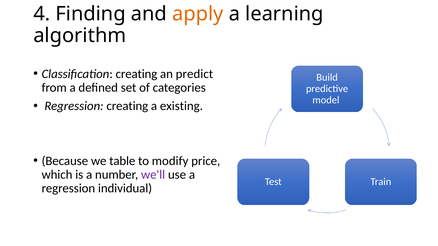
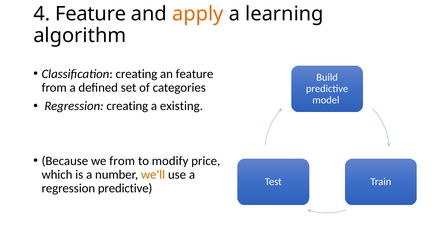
4 Finding: Finding -> Feature (91, 14)
an predict: predict -> feature (195, 74)
we table: table -> from (122, 161)
we'll colour: purple -> orange (153, 175)
regression individual: individual -> predictive (125, 189)
